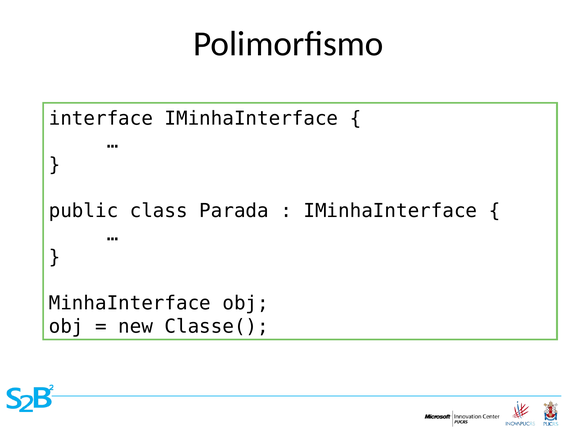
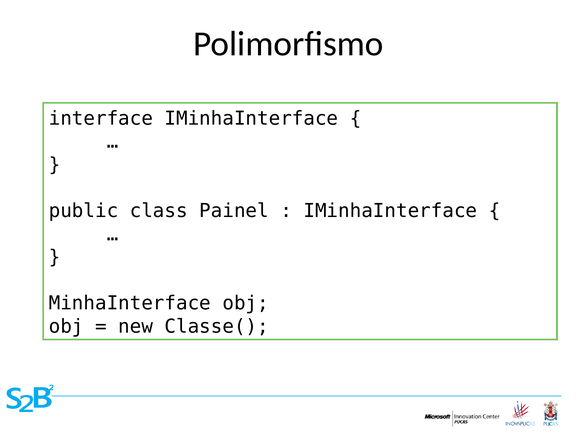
Parada: Parada -> Painel (234, 211)
